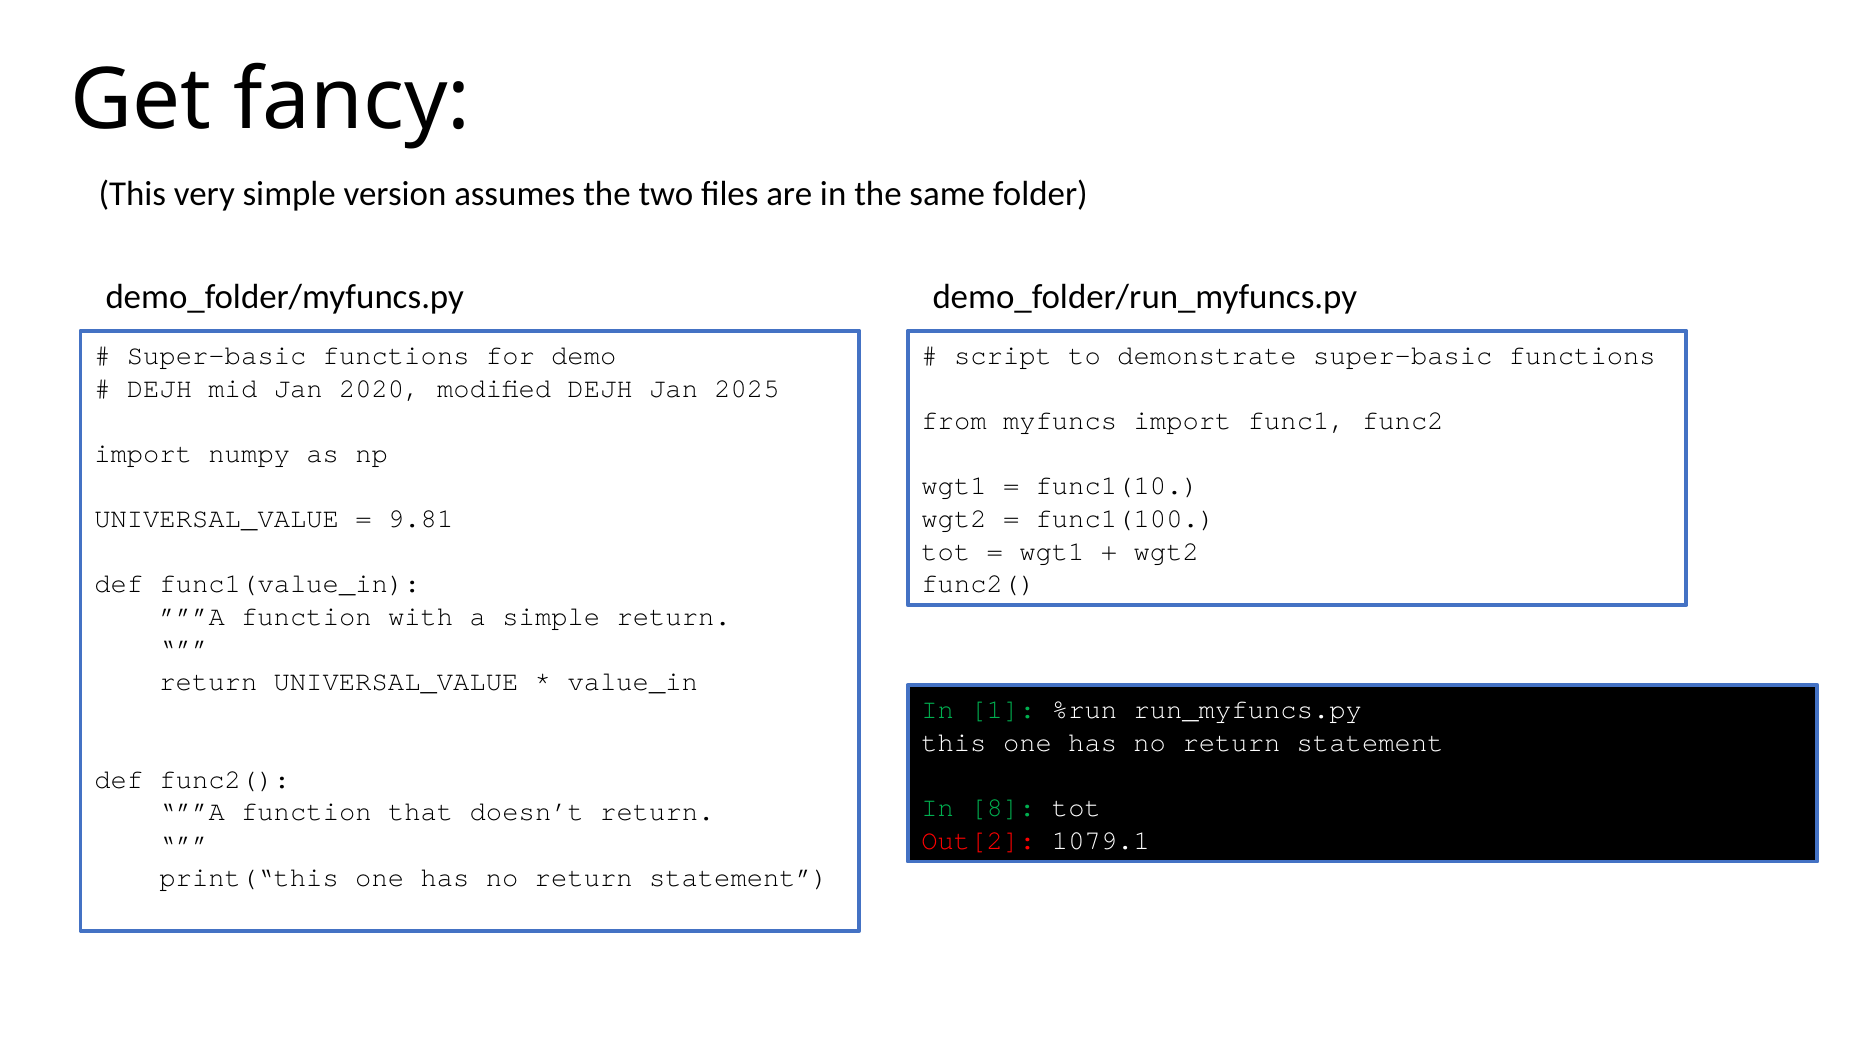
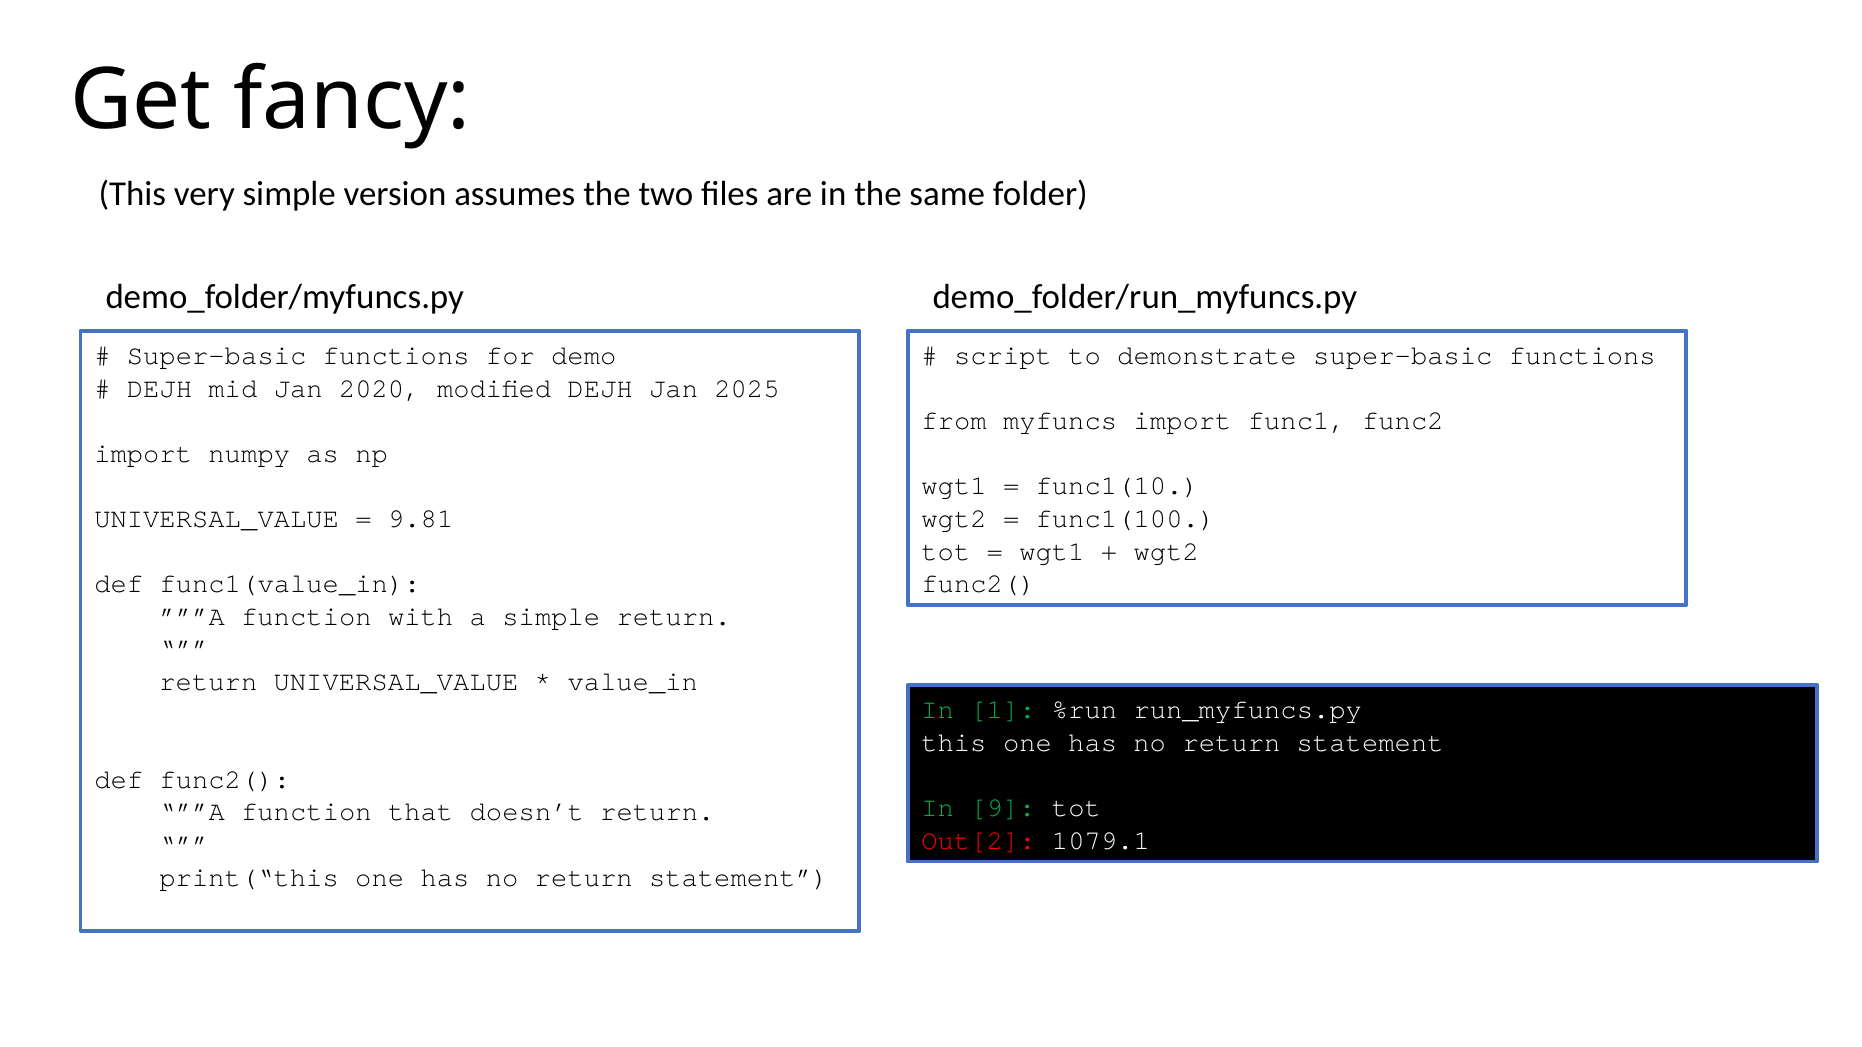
8: 8 -> 9 (1003, 808)
